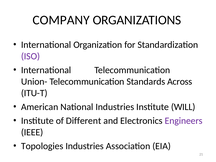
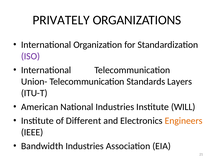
COMPANY: COMPANY -> PRIVATELY (61, 20)
Across: Across -> Layers (180, 82)
Engineers colour: purple -> orange (184, 121)
Topologies: Topologies -> Bandwidth (42, 146)
